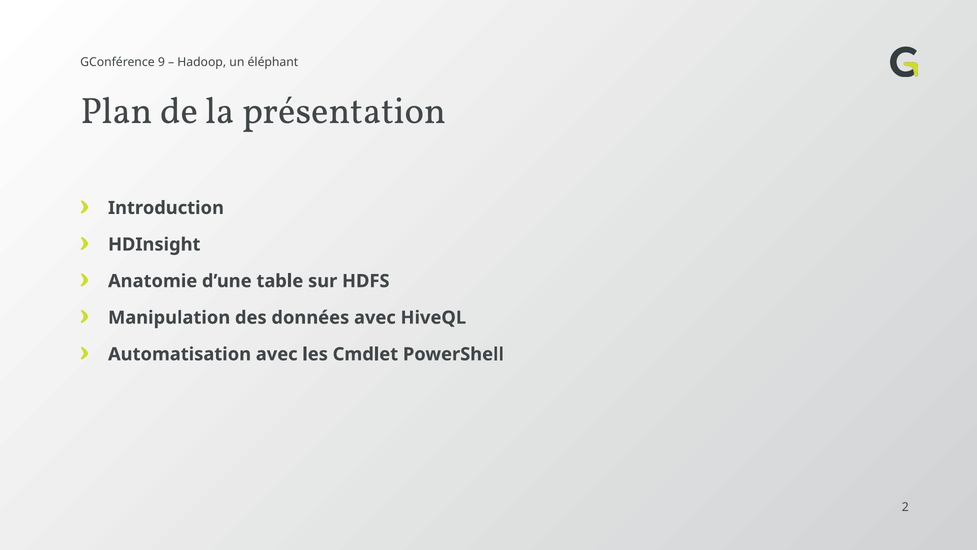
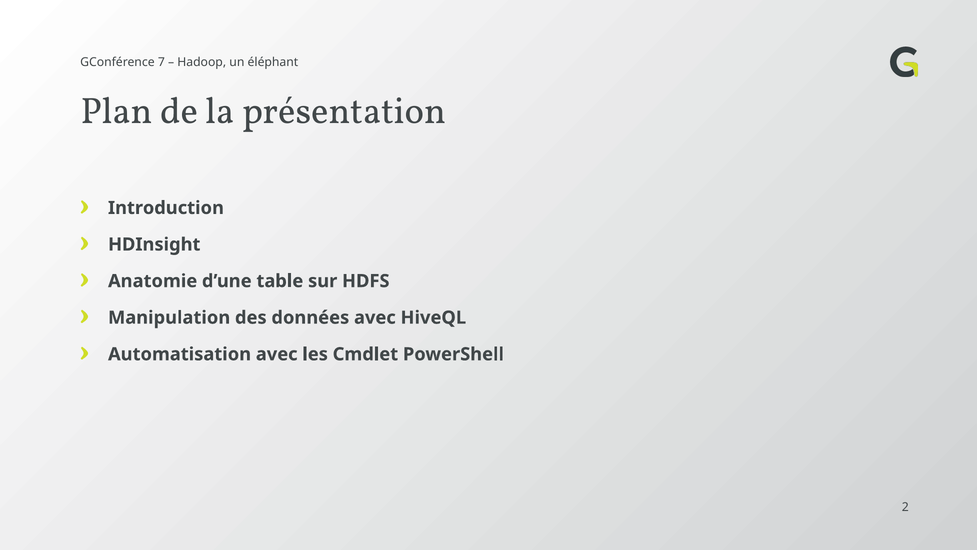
9: 9 -> 7 (161, 62)
